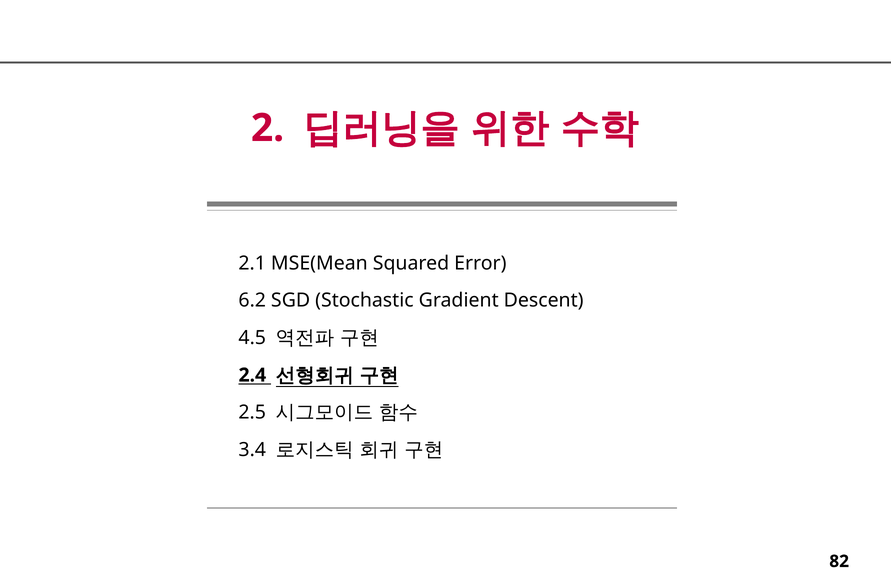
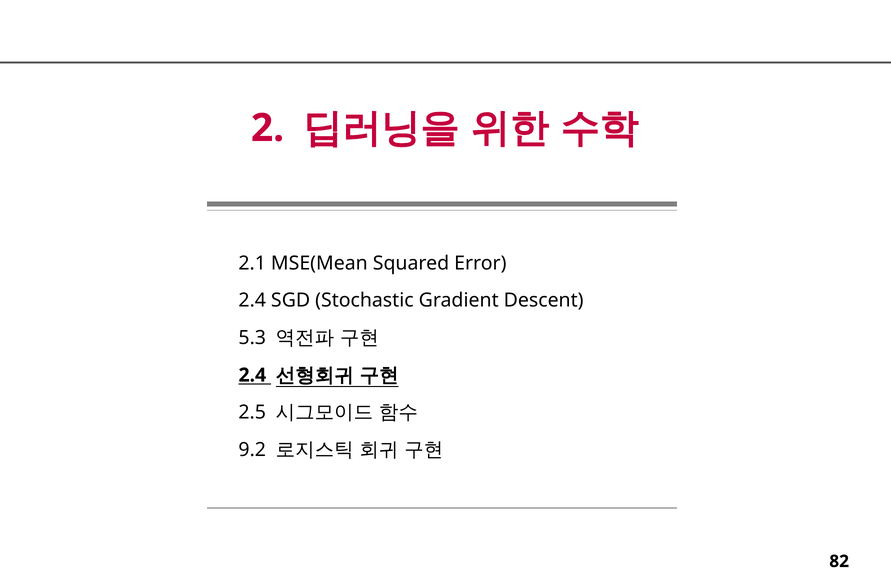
6.2: 6.2 -> 2.4 (252, 301)
4.5: 4.5 -> 5.3 (252, 338)
3.4: 3.4 -> 9.2 (252, 450)
